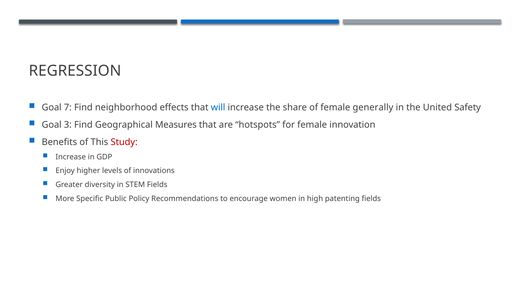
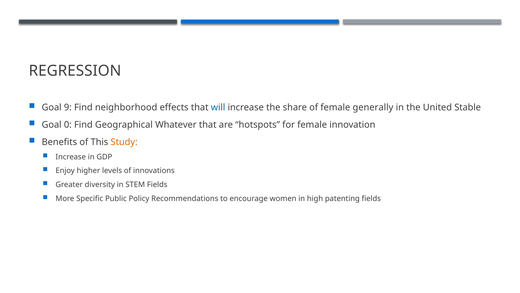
7: 7 -> 9 (68, 107)
Safety: Safety -> Stable (468, 107)
3: 3 -> 0 (68, 125)
Measures: Measures -> Whatever (176, 125)
Study colour: red -> orange (124, 142)
